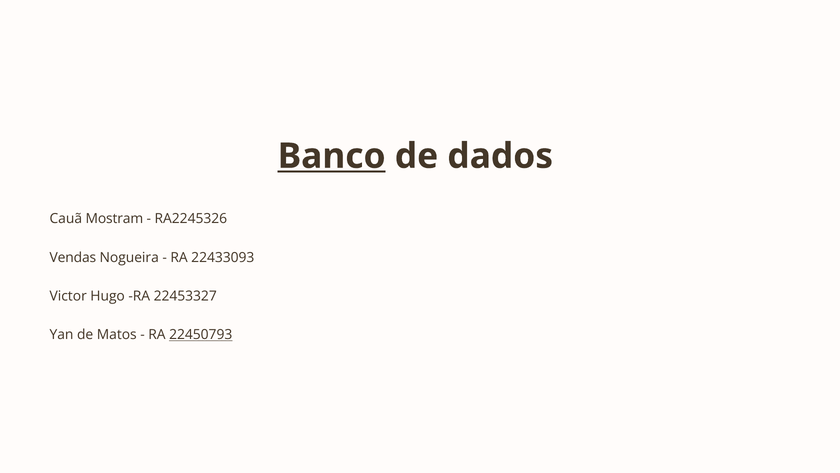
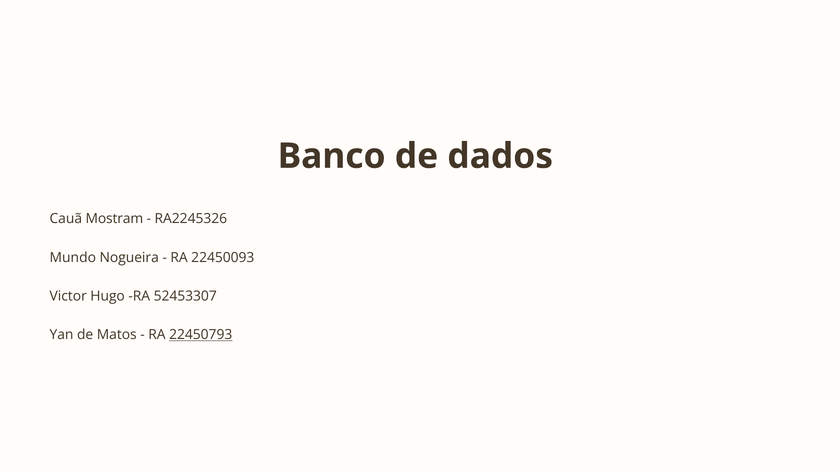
Banco underline: present -> none (332, 156)
Vendas: Vendas -> Mundo (73, 257)
22433093: 22433093 -> 22450093 (223, 257)
22453327: 22453327 -> 52453307 (185, 296)
